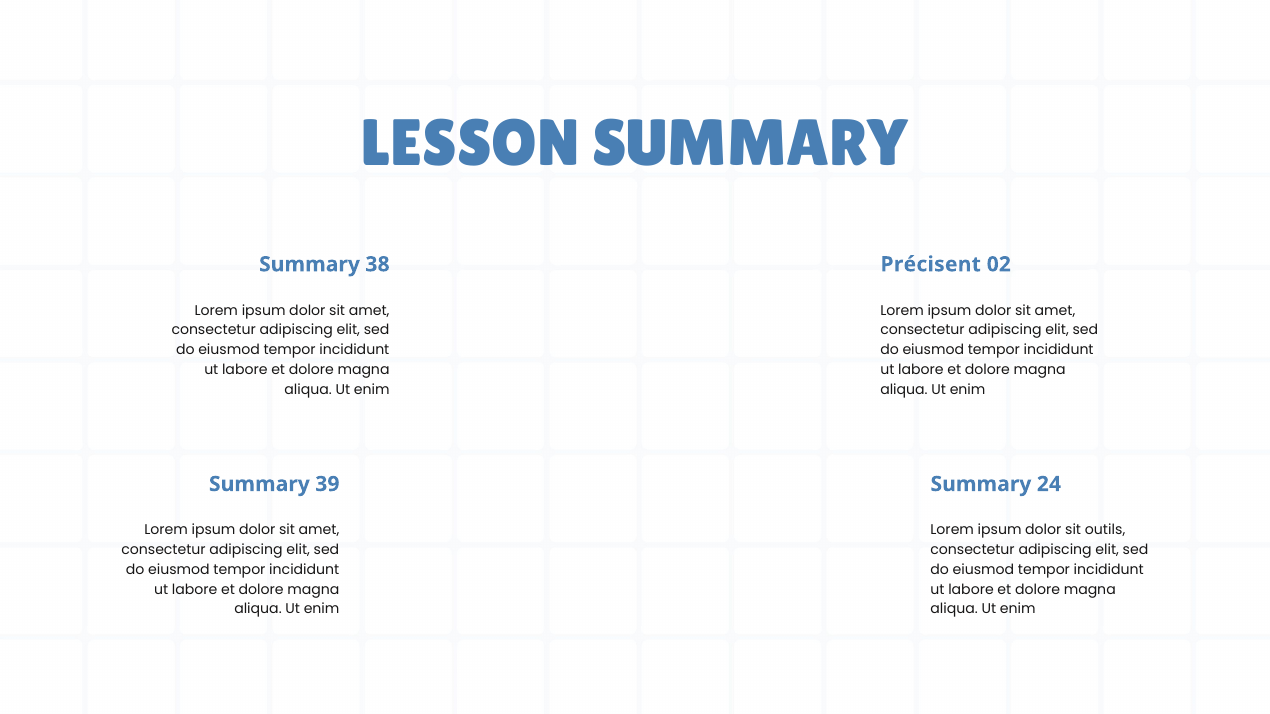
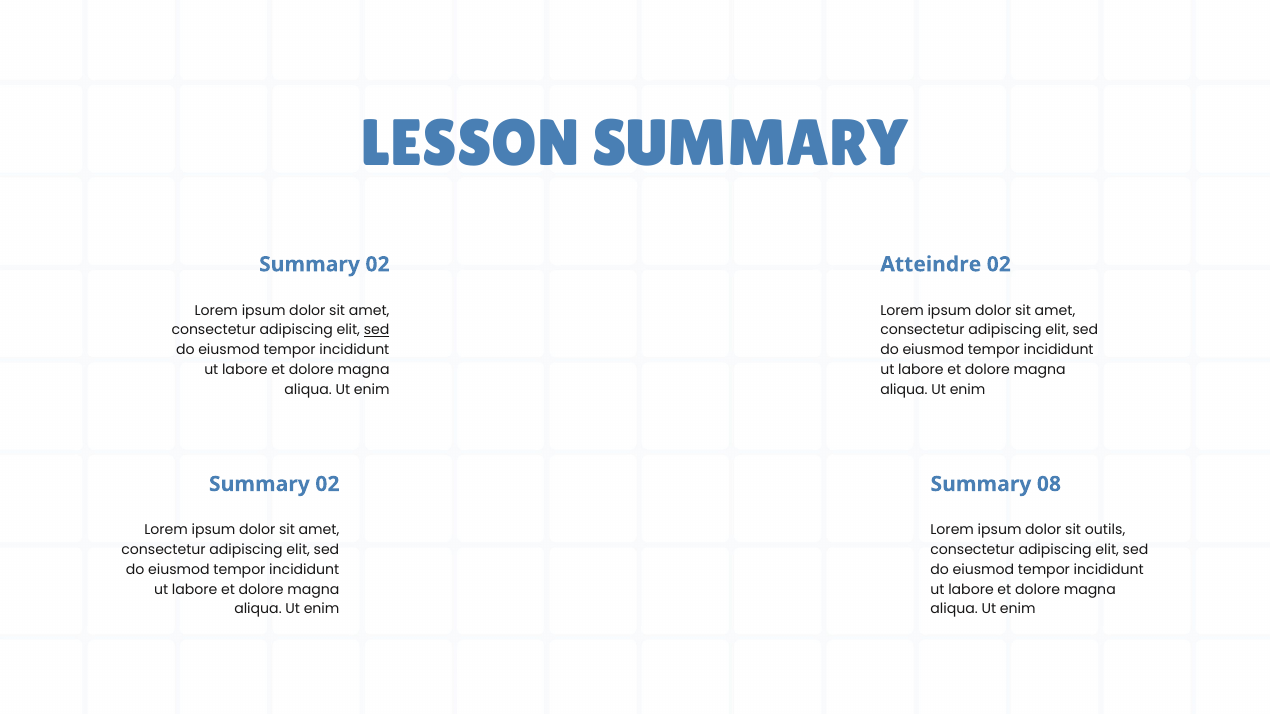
38: 38 -> 02 (378, 265)
Précisent: Précisent -> Atteindre (931, 265)
sed underline: none -> present (377, 330)
39: 39 -> 02 (327, 484)
24: 24 -> 08 (1049, 484)
